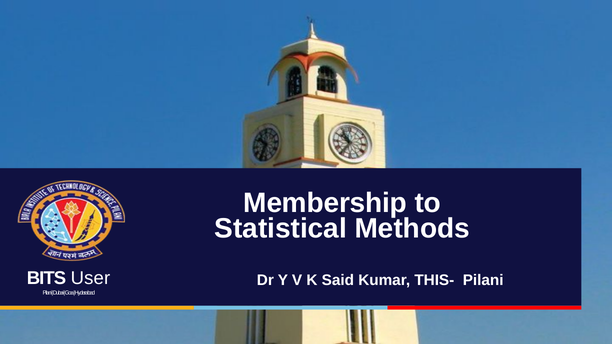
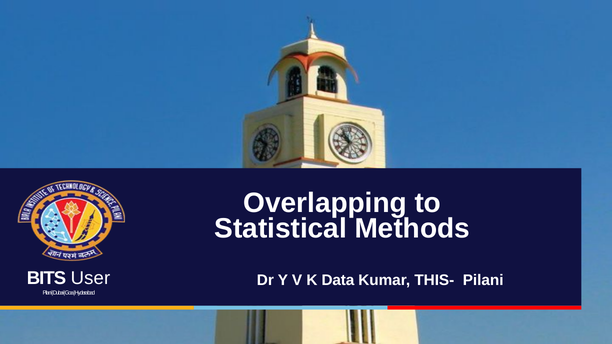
Membership: Membership -> Overlapping (325, 203)
Said: Said -> Data (338, 280)
